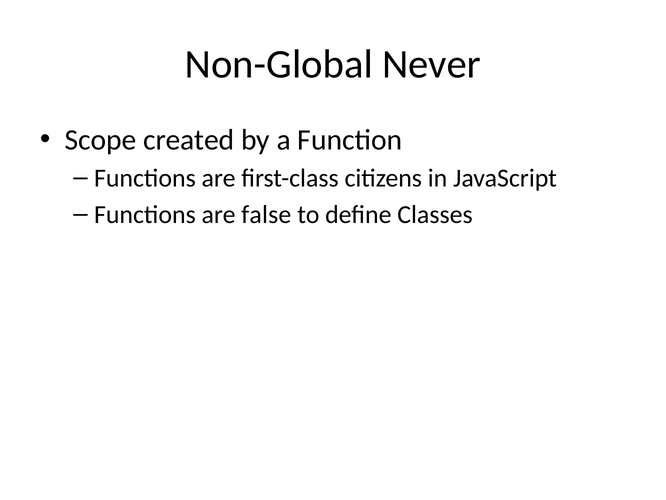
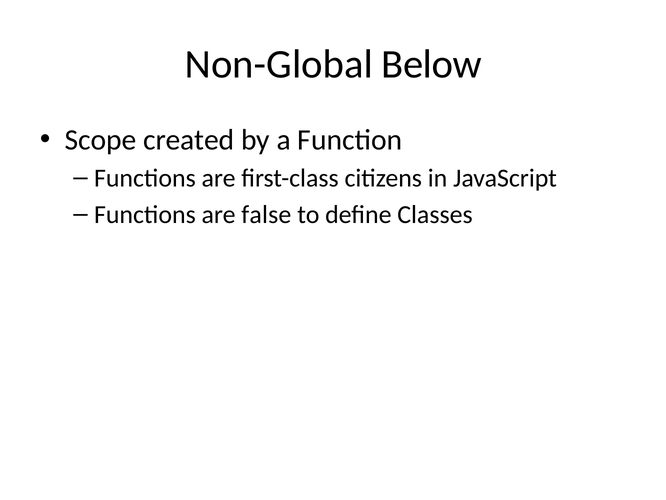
Never: Never -> Below (432, 64)
